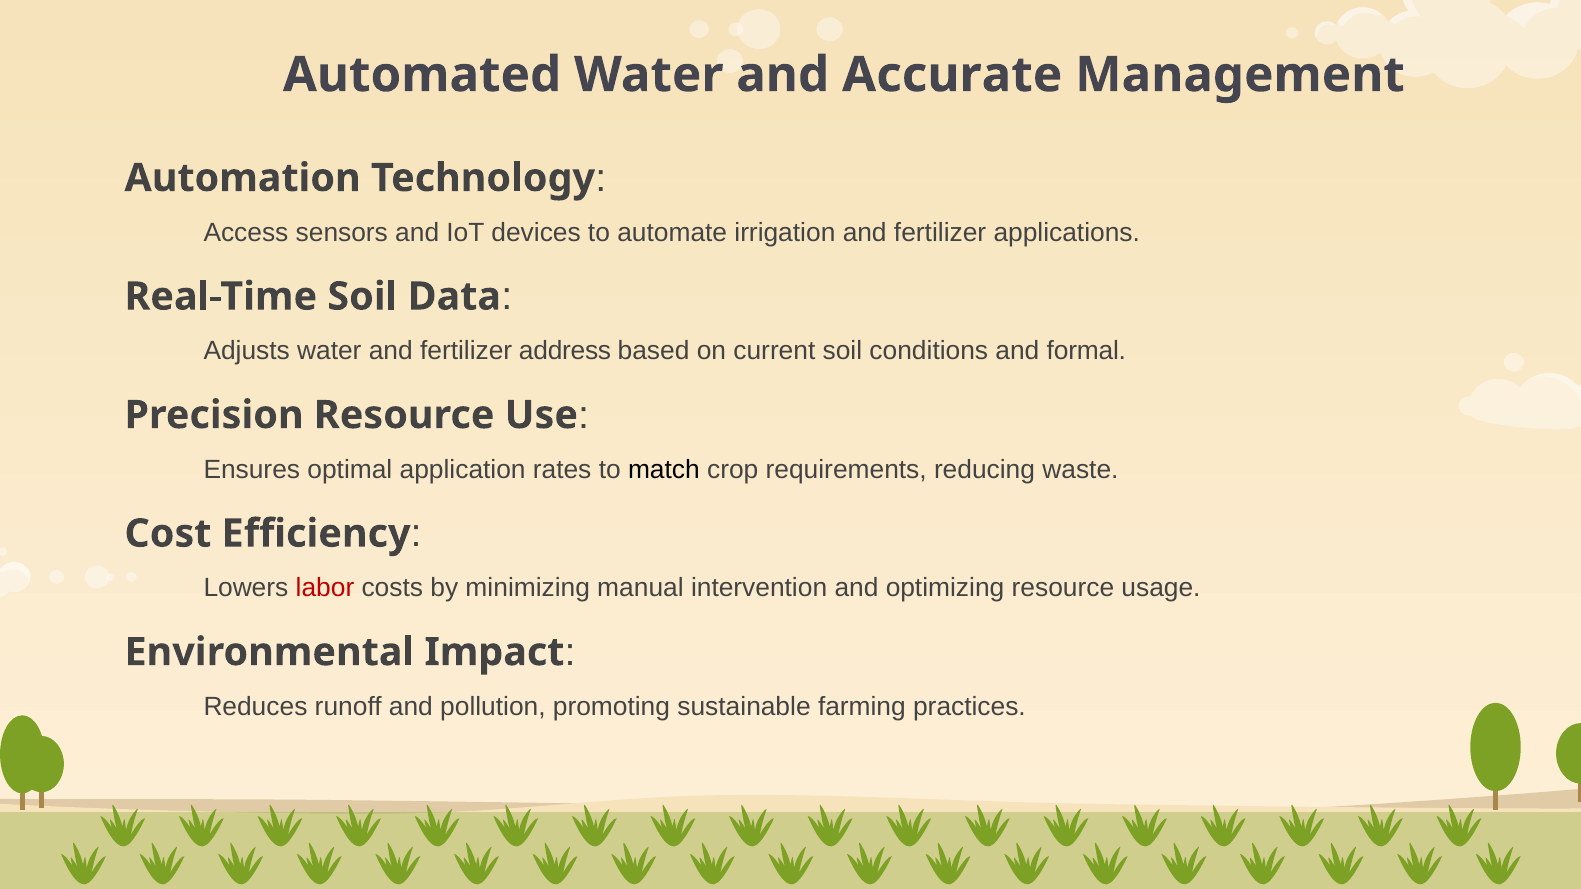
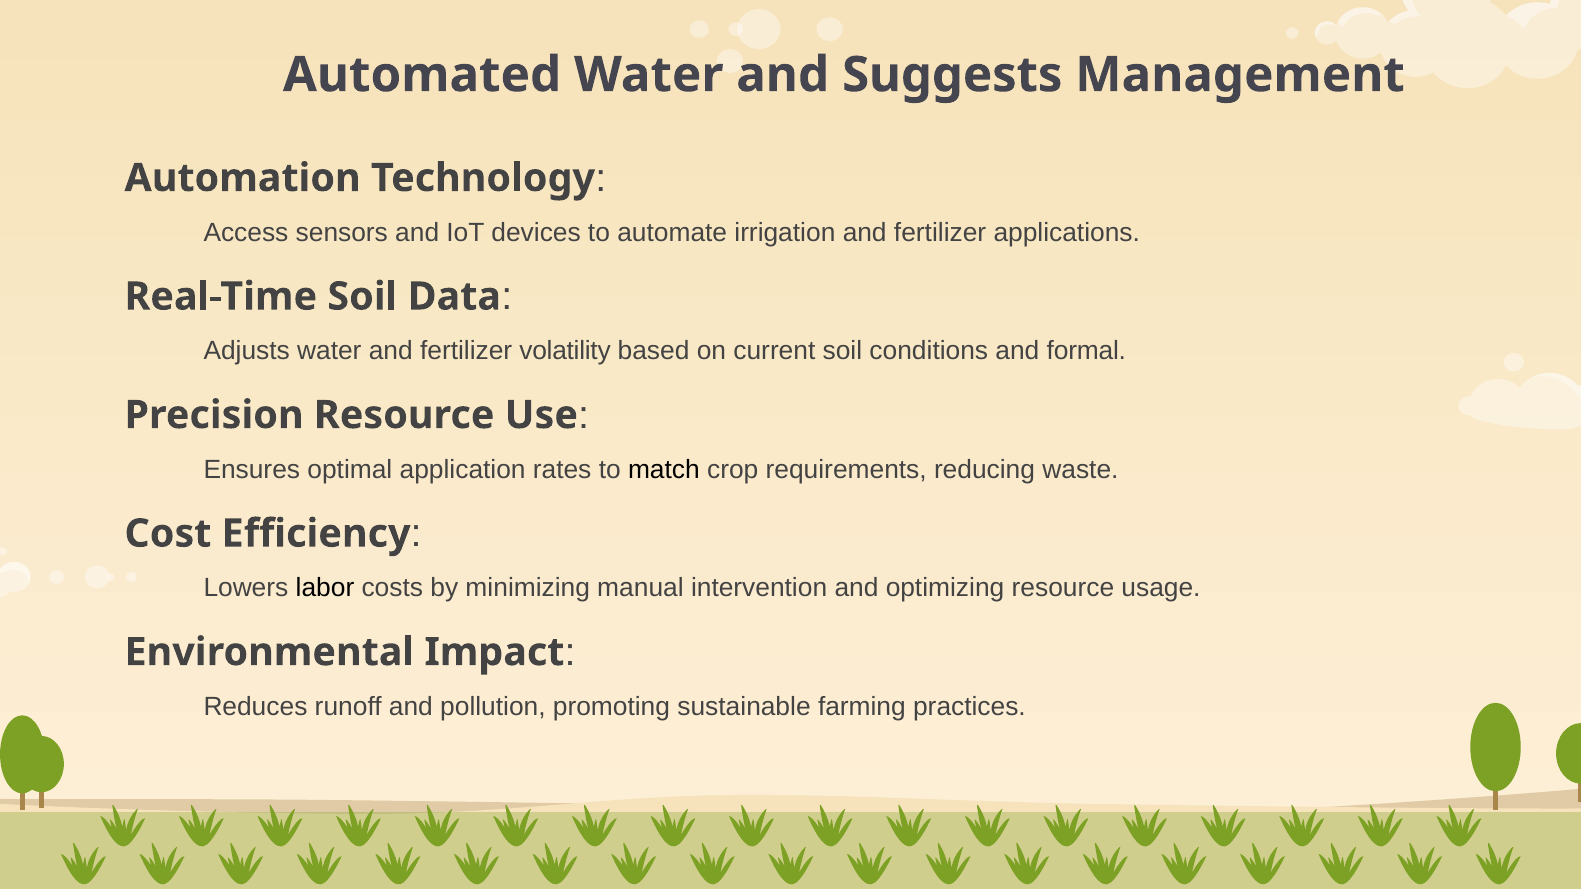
Accurate: Accurate -> Suggests (952, 75)
address: address -> volatility (565, 351)
labor colour: red -> black (325, 588)
